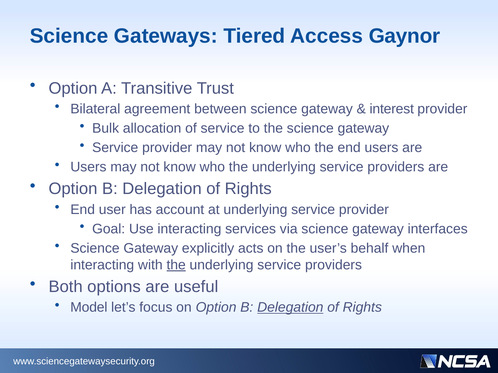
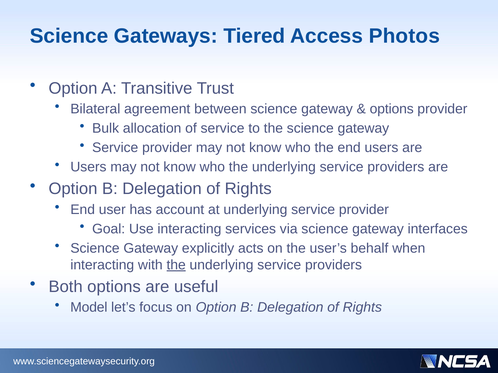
Gaynor: Gaynor -> Photos (404, 36)
interest: interest -> options (392, 109)
Delegation underline: present -> none (290, 308)
